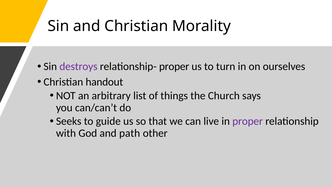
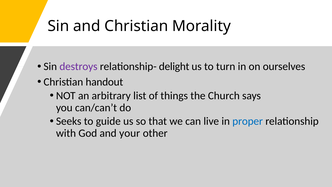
relationship- proper: proper -> delight (174, 66)
proper colour: purple -> blue (248, 121)
path: path -> your (130, 133)
